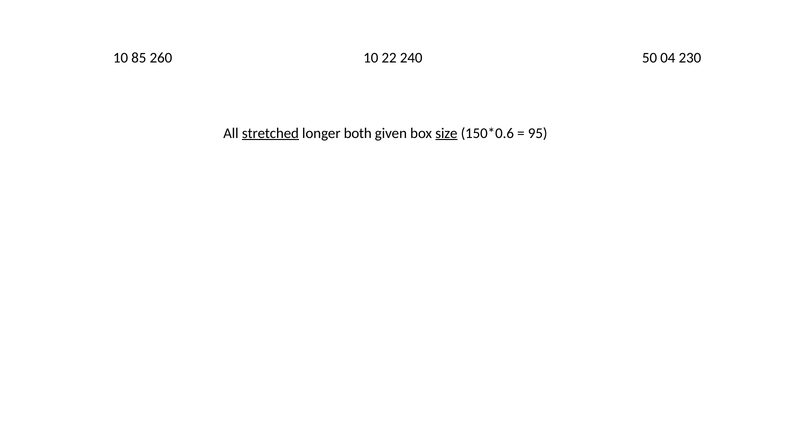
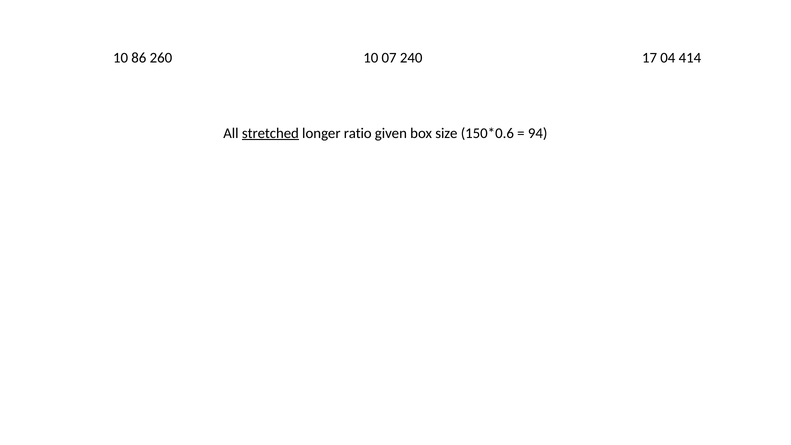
85: 85 -> 86 (139, 58)
22: 22 -> 07 (389, 58)
50: 50 -> 17 (650, 58)
230: 230 -> 414 (690, 58)
both: both -> ratio (358, 133)
size underline: present -> none (446, 133)
95: 95 -> 94 (538, 133)
